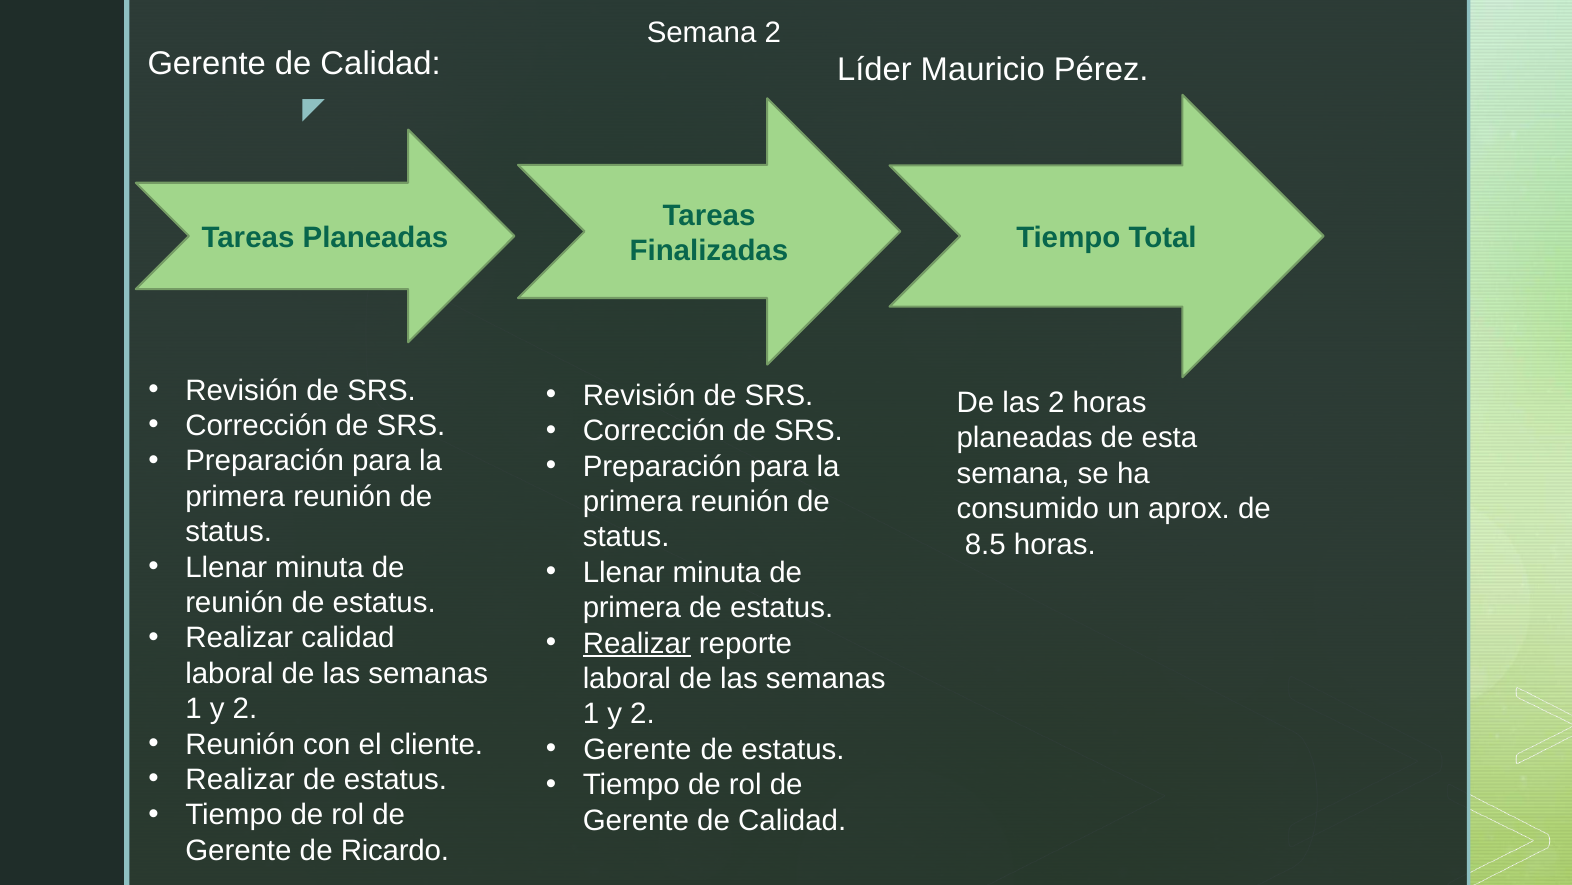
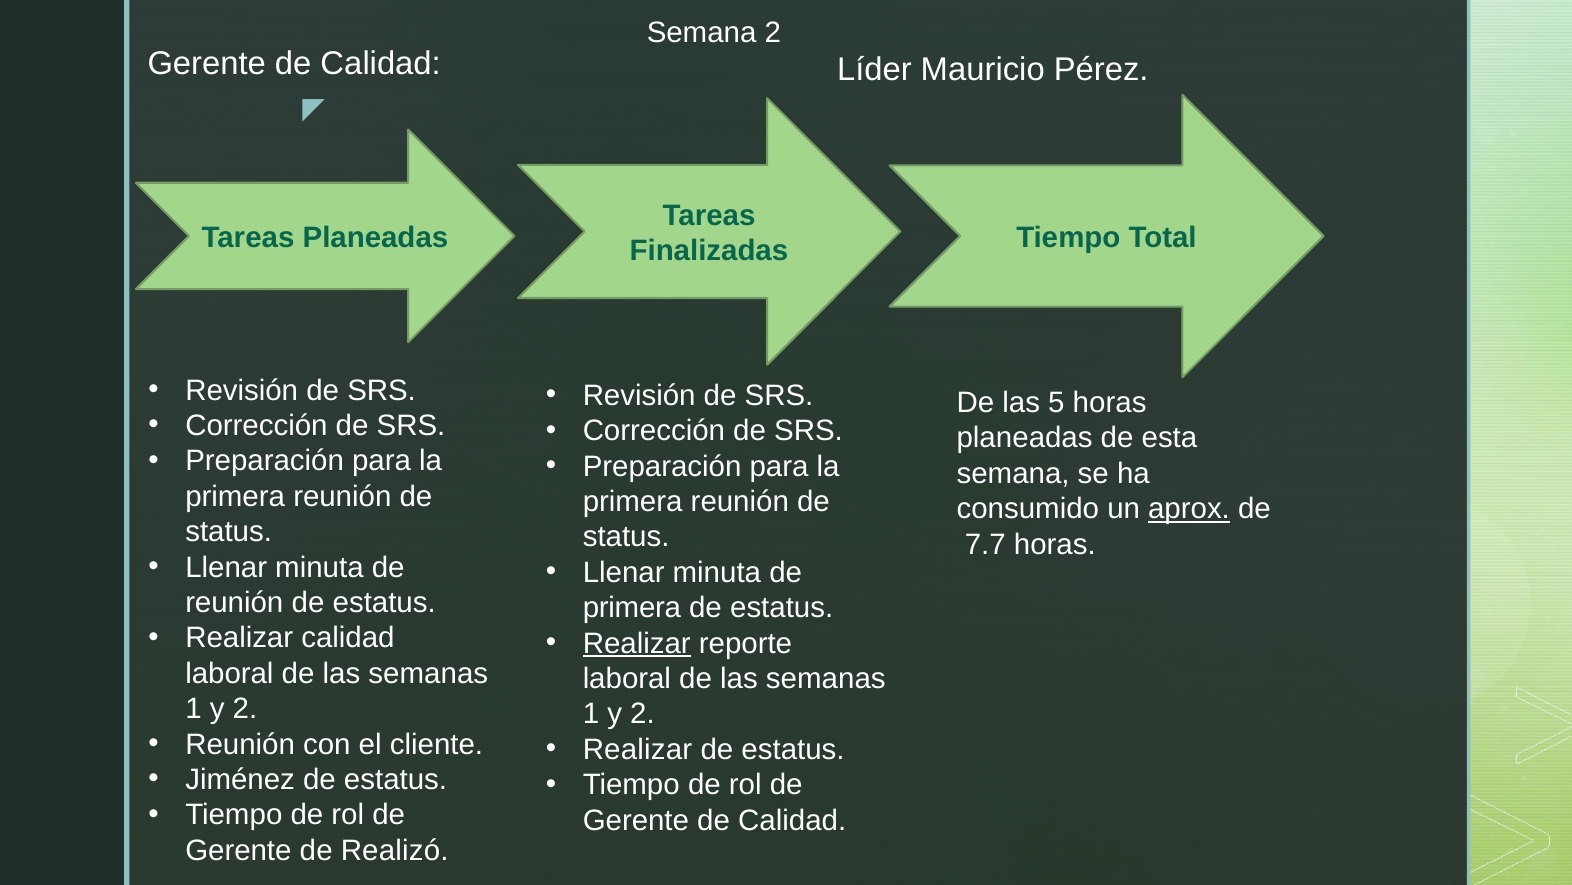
las 2: 2 -> 5 (1056, 403)
aprox underline: none -> present (1189, 509)
8.5: 8.5 -> 7.7 (985, 544)
Gerente: Gerente -> Realizar (638, 749)
Realizar: Realizar -> Jiménez (240, 779)
Ricardo: Ricardo -> Realizó (395, 850)
